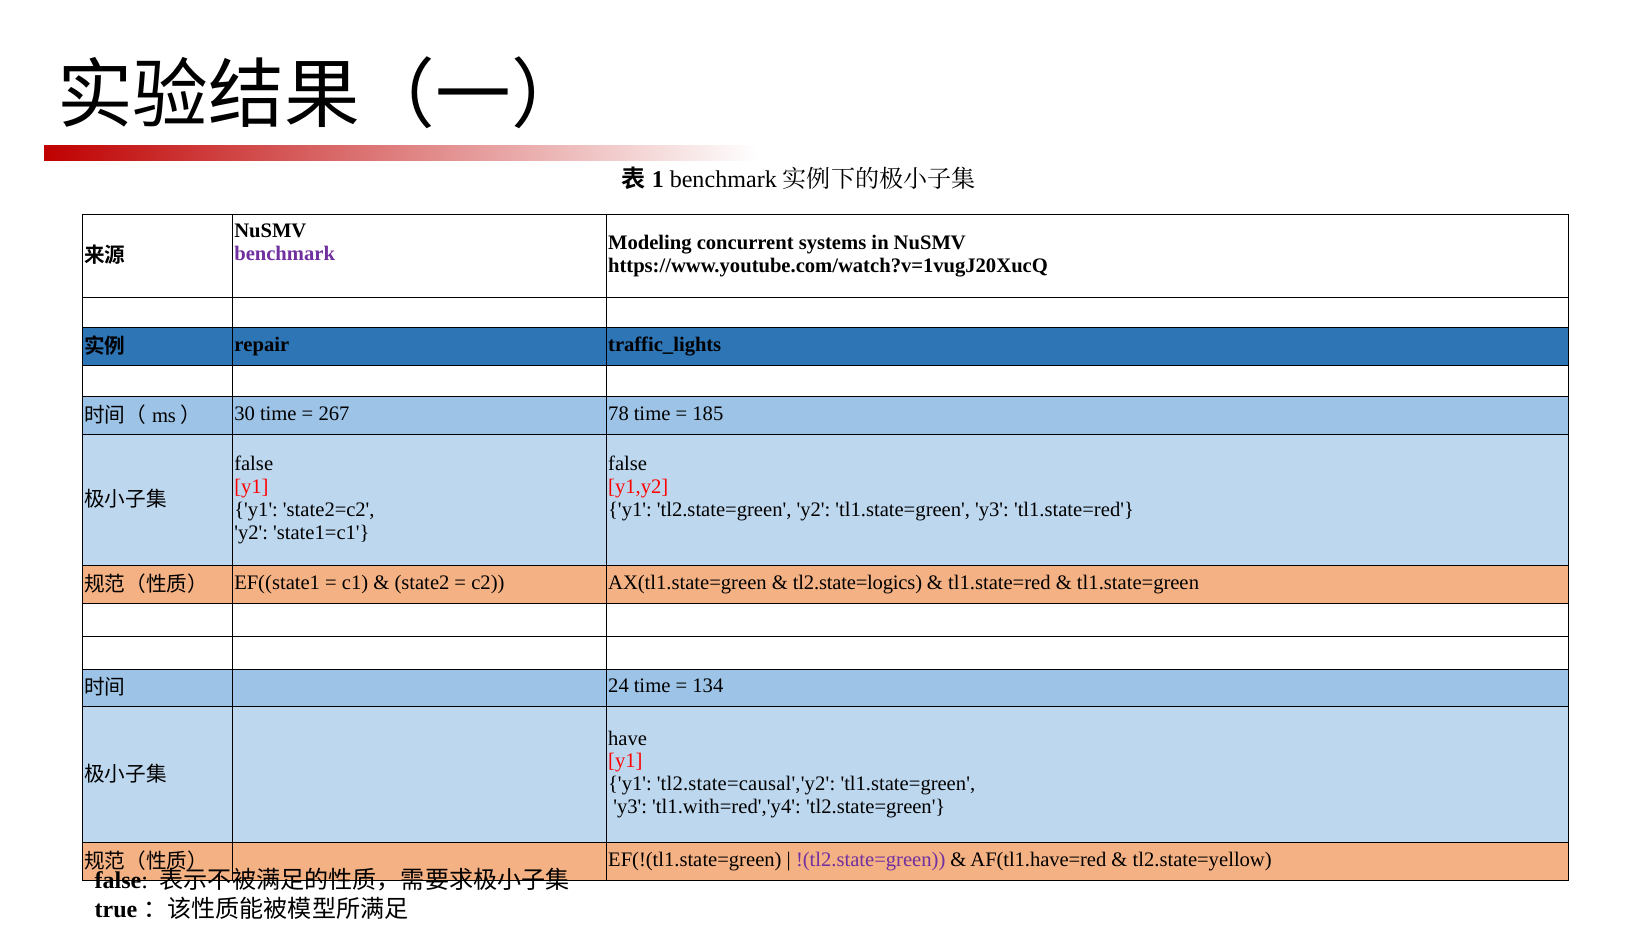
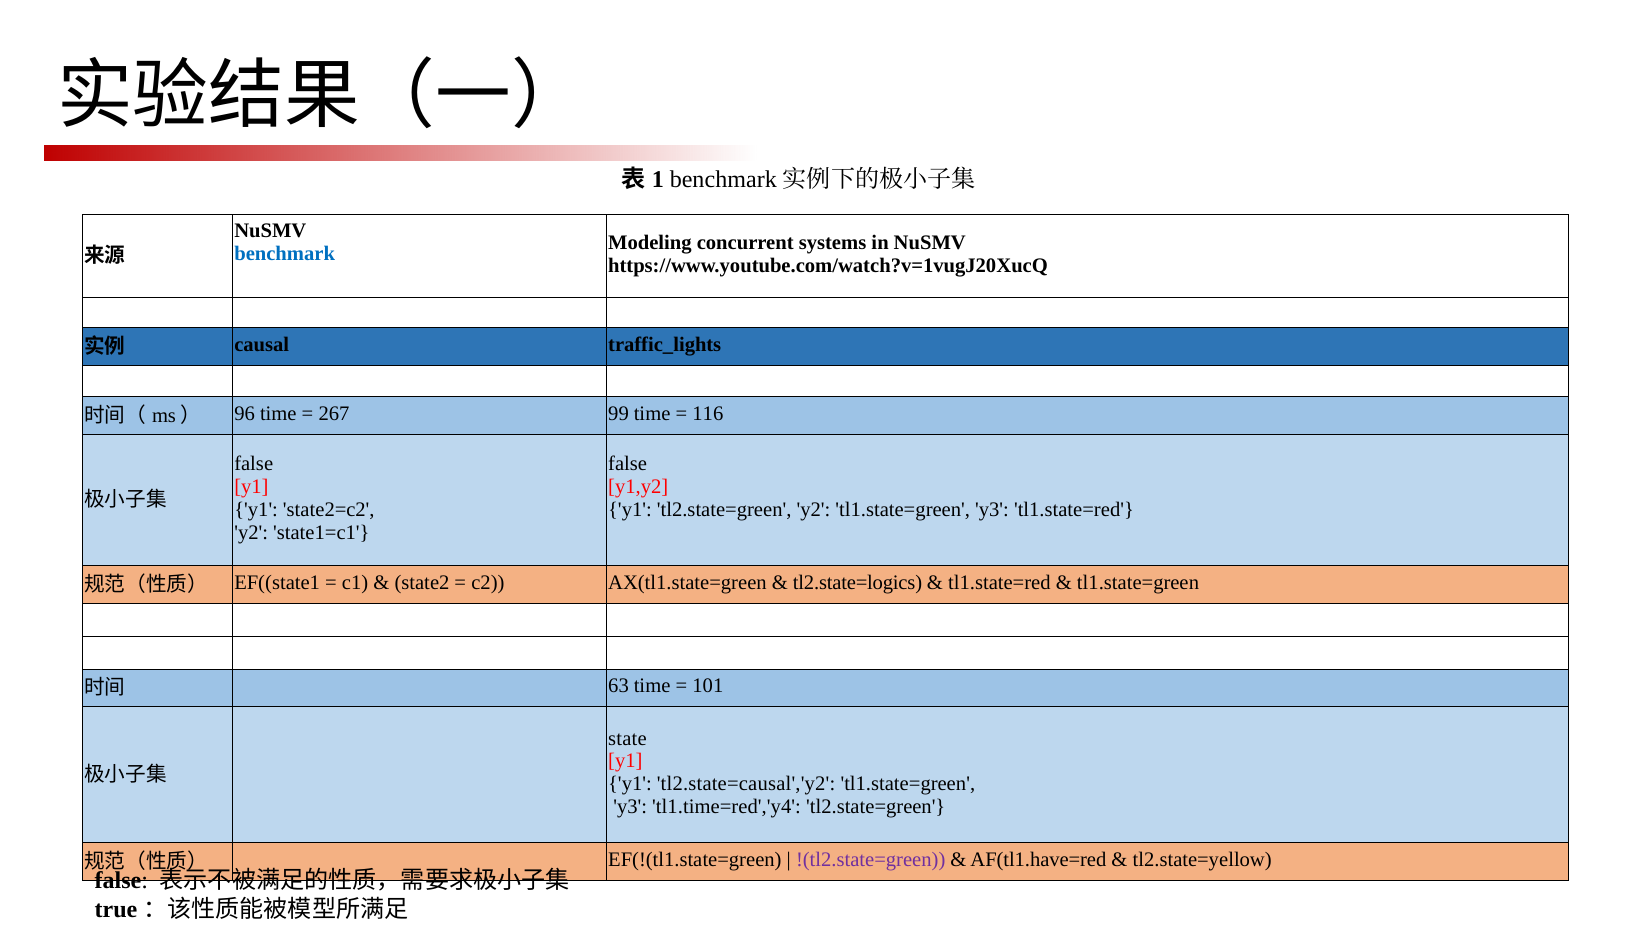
benchmark colour: purple -> blue (285, 254)
repair: repair -> causal (262, 345)
30: 30 -> 96 (245, 413)
78: 78 -> 99 (619, 413)
185: 185 -> 116 (708, 413)
24: 24 -> 63 (619, 686)
134: 134 -> 101 (708, 686)
have: have -> state (628, 738)
tl1.with=red','y4: tl1.with=red','y4 -> tl1.time=red','y4 (727, 807)
